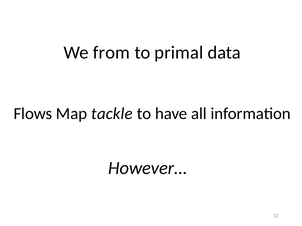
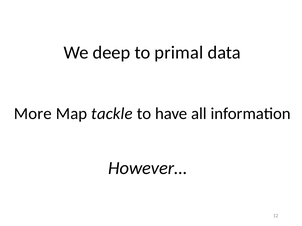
from: from -> deep (111, 53)
Flows: Flows -> More (33, 114)
